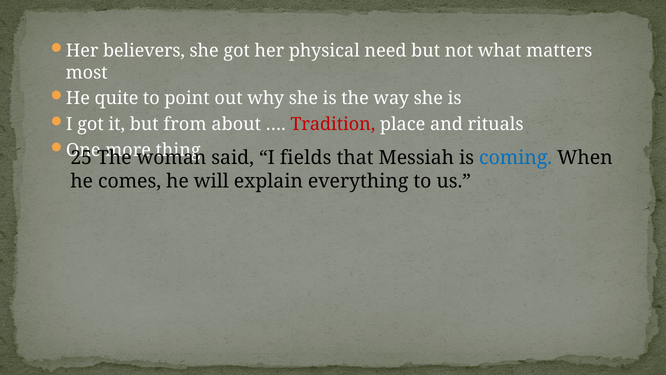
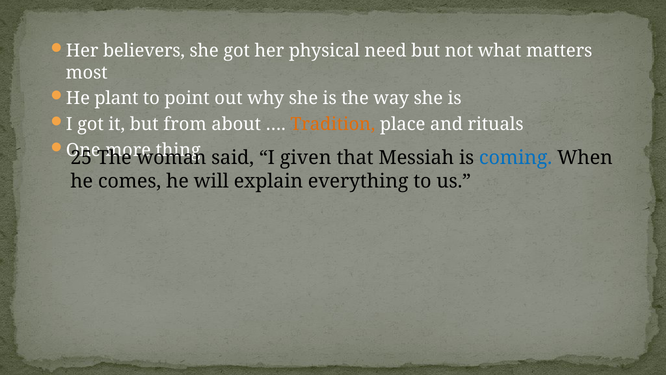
quite: quite -> plant (117, 98)
Tradition colour: red -> orange (333, 124)
fields: fields -> given (306, 158)
